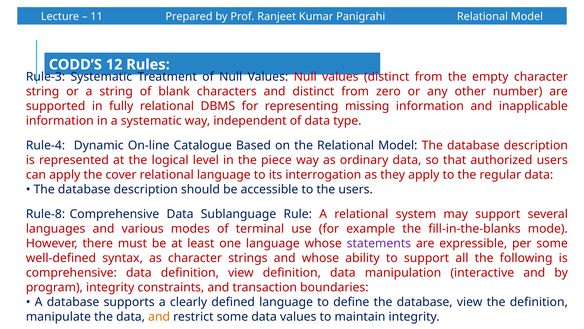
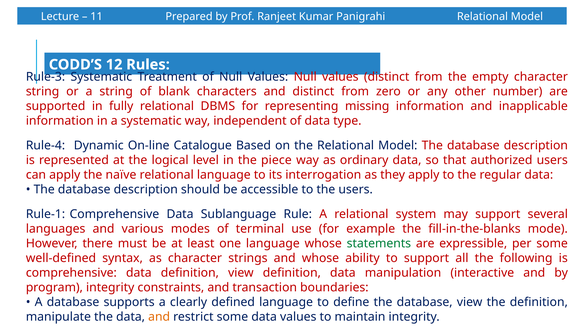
cover: cover -> naïve (121, 175)
Rule-8: Rule-8 -> Rule-1 (45, 214)
statements colour: purple -> green (379, 243)
